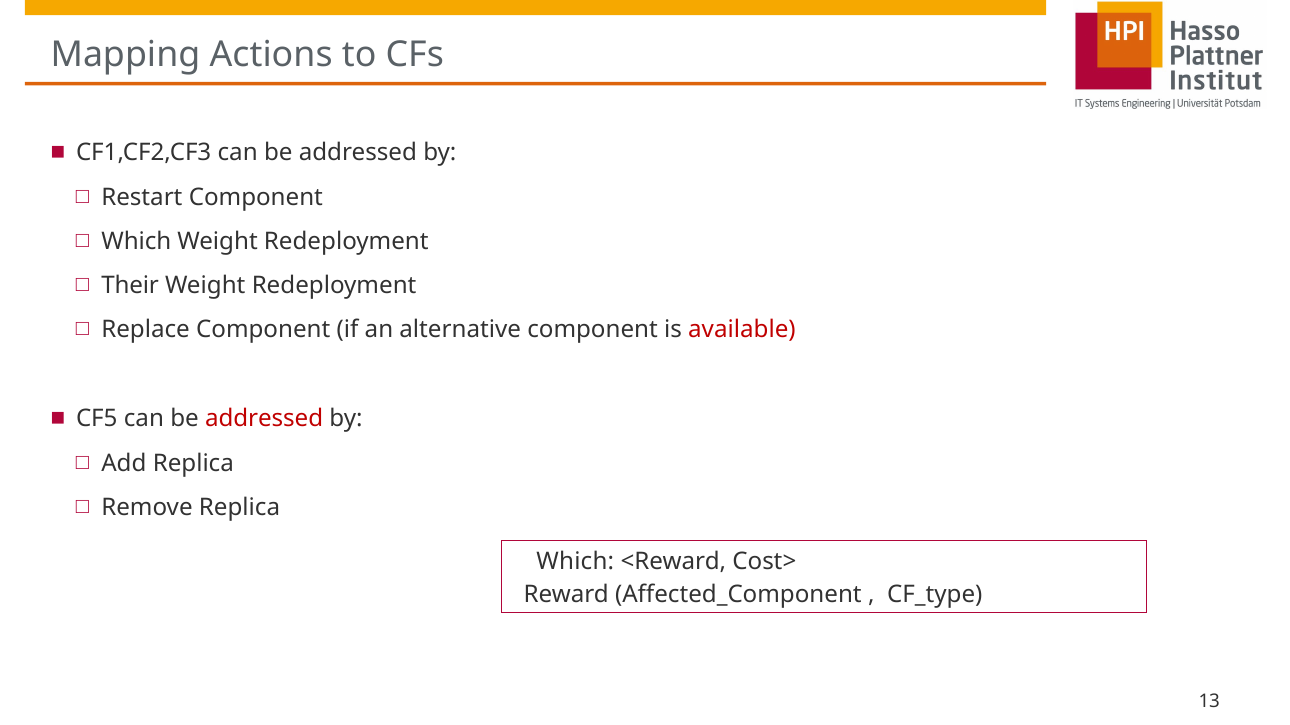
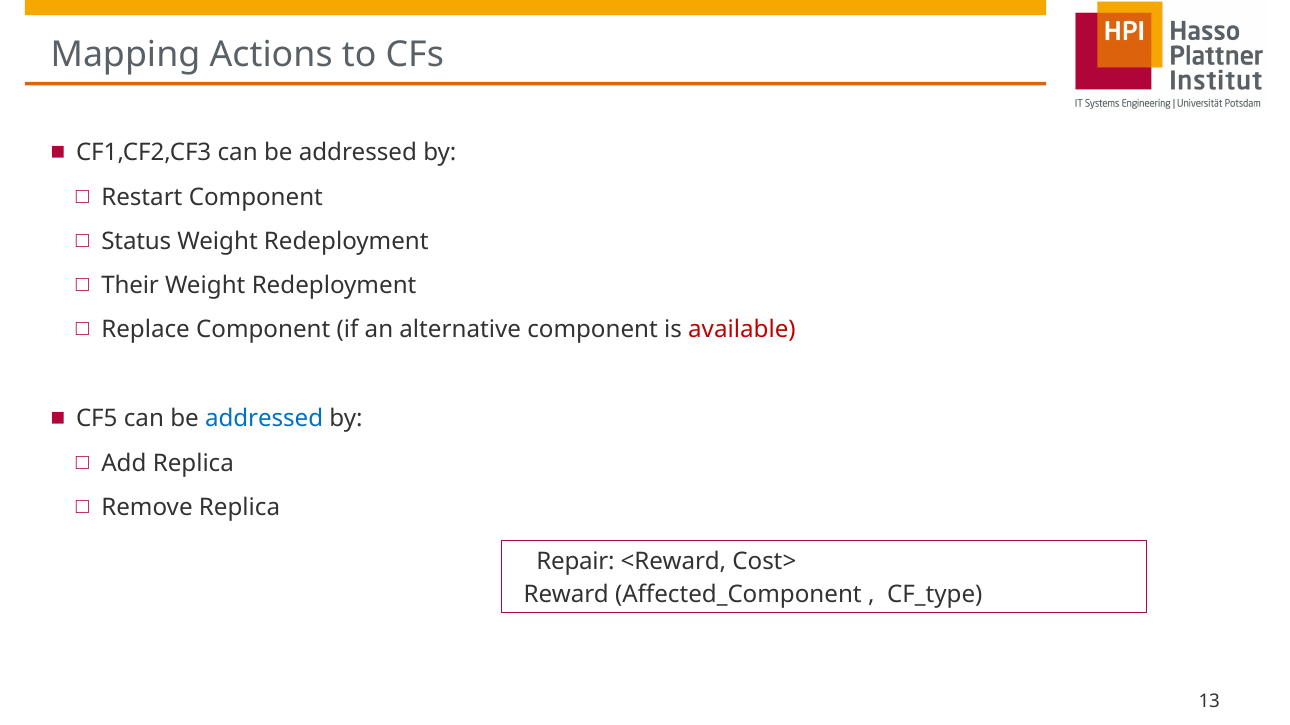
Which: Which -> Status (136, 242)
addressed colour: red -> blue (264, 419)
Which: Which -> Repair (576, 562)
